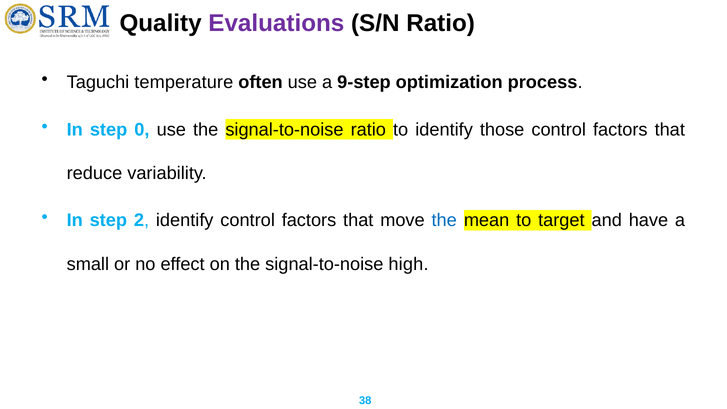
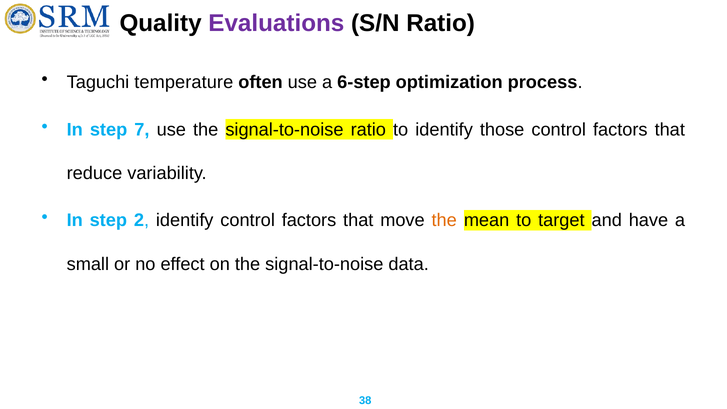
9-step: 9-step -> 6-step (364, 82)
0: 0 -> 7 (142, 130)
the colour: blue -> orange (444, 220)
high: high -> data (409, 264)
